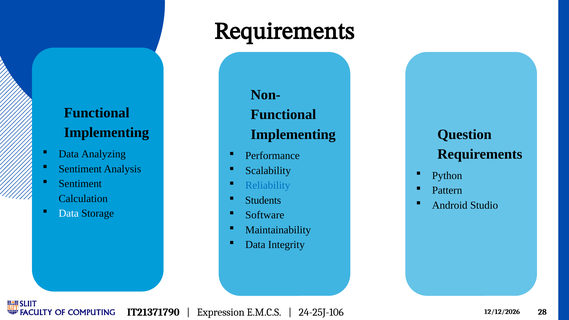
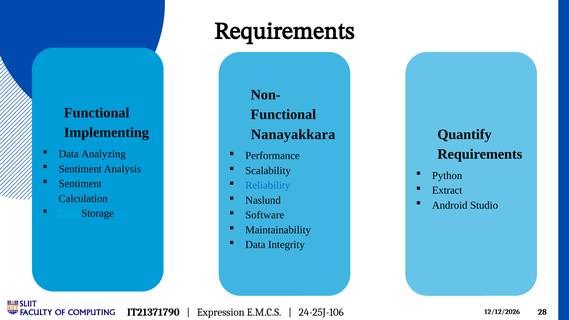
Question: Question -> Quantify (464, 134)
Implementing: Implementing -> Nanayakkara (293, 134)
Pattern: Pattern -> Extract (447, 190)
Students: Students -> Naslund (263, 200)
Data colour: white -> light blue (69, 213)
